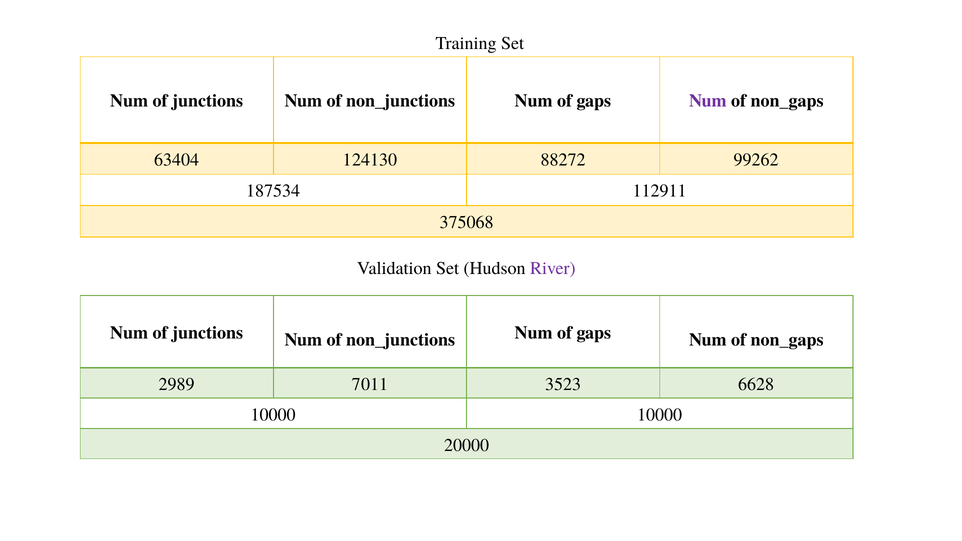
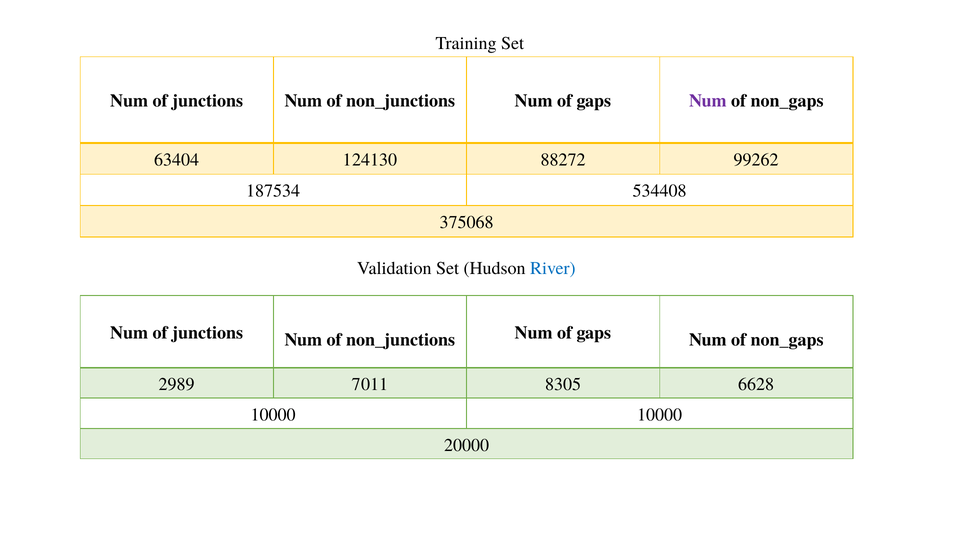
112911: 112911 -> 534408 (660, 191)
River colour: purple -> blue (553, 268)
3523: 3523 -> 8305 (563, 385)
